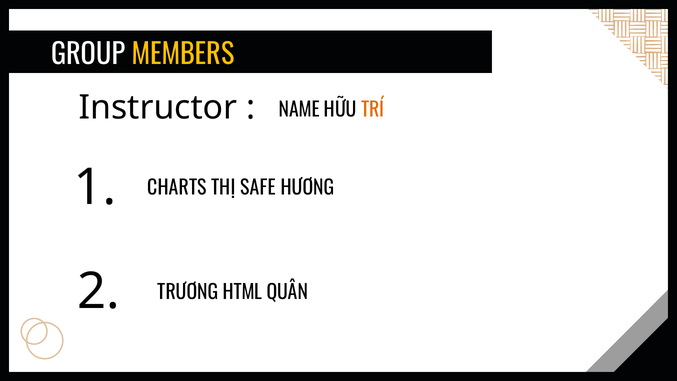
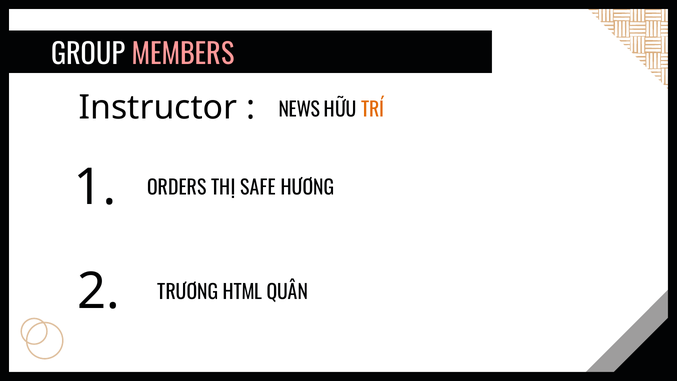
MEMBERS colour: yellow -> pink (183, 55)
NAME: NAME -> NEWS (299, 110)
CHARTS: CHARTS -> ORDERS (177, 188)
